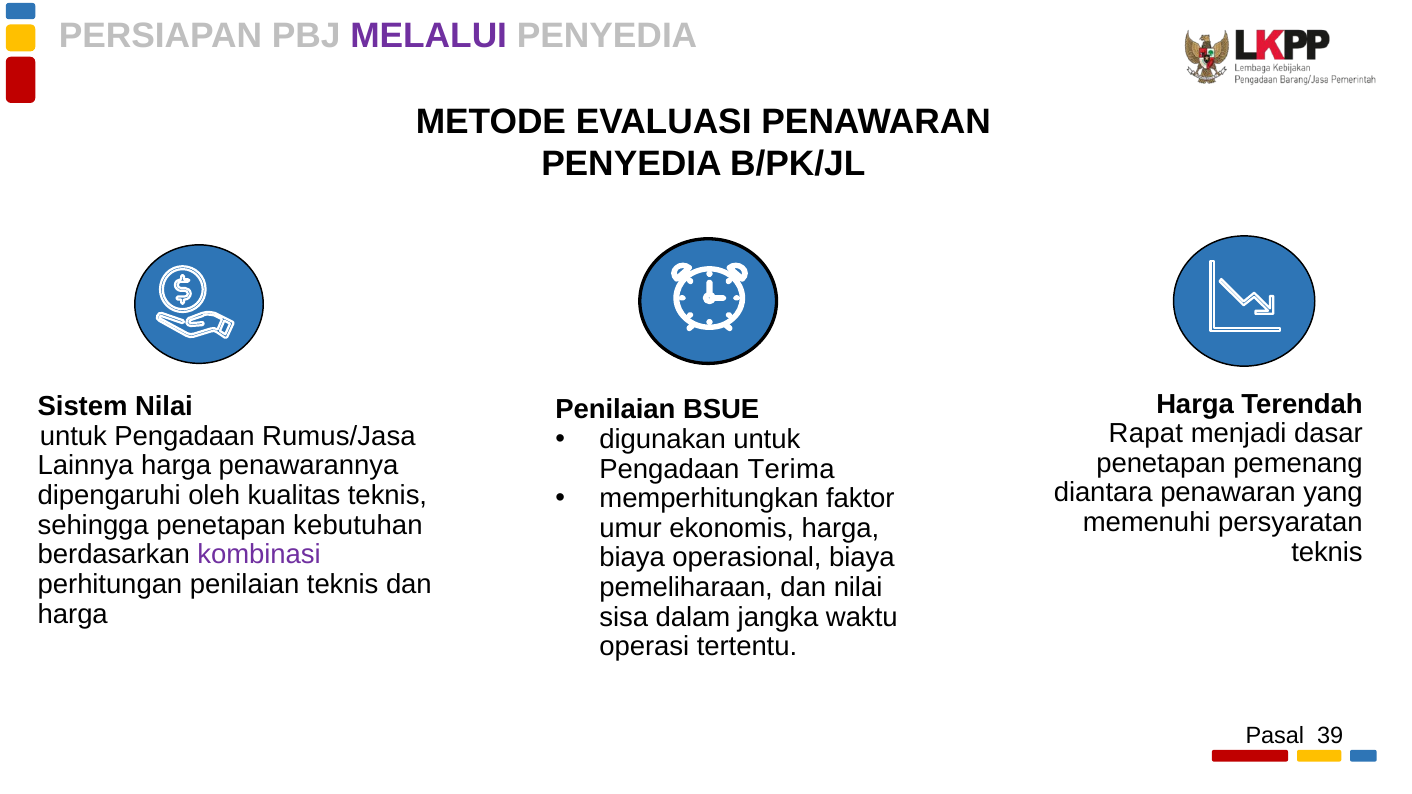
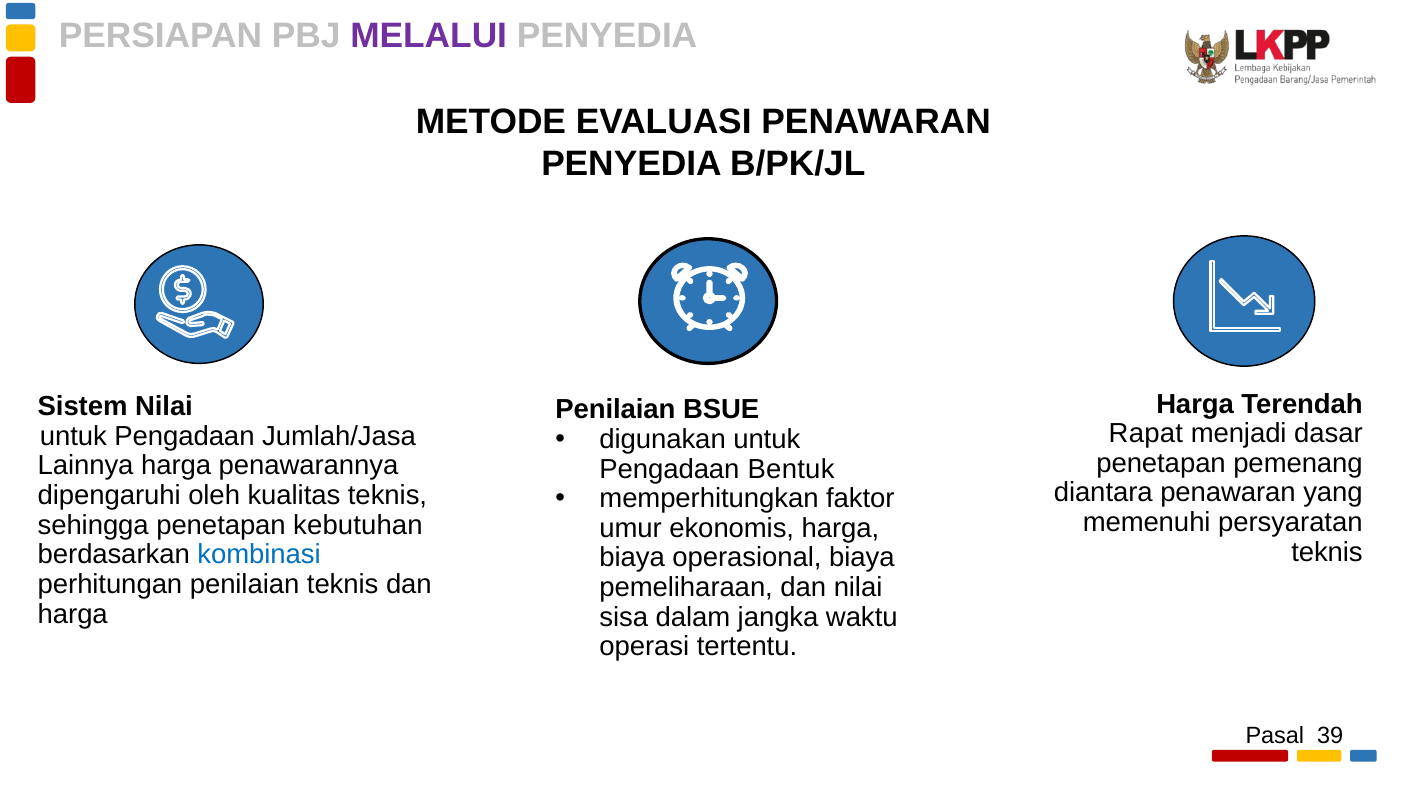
Rumus/Jasa: Rumus/Jasa -> Jumlah/Jasa (339, 436)
Terima: Terima -> Bentuk (791, 469)
kombinasi colour: purple -> blue (259, 555)
